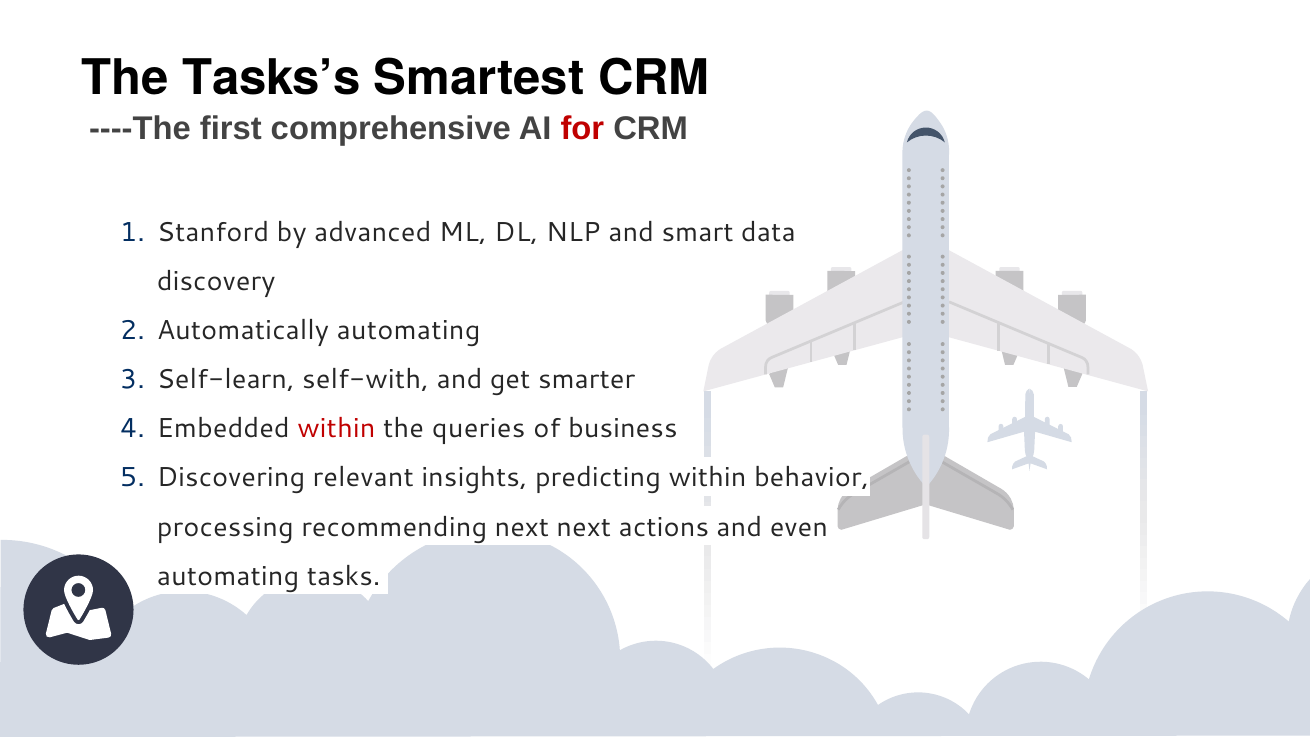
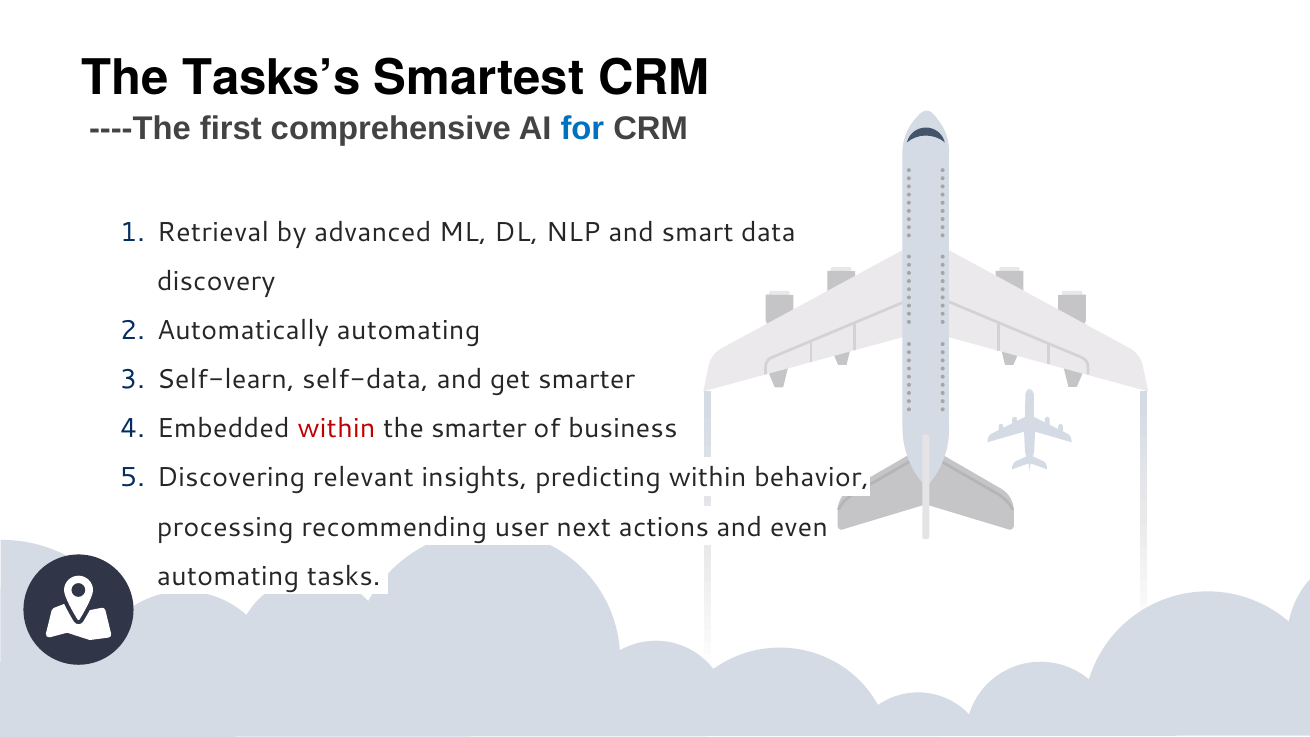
for colour: red -> blue (582, 128)
Stanford: Stanford -> Retrieval (213, 232)
self-with: self-with -> self-data (365, 380)
the queries: queries -> smarter (479, 429)
recommending next: next -> user (522, 527)
